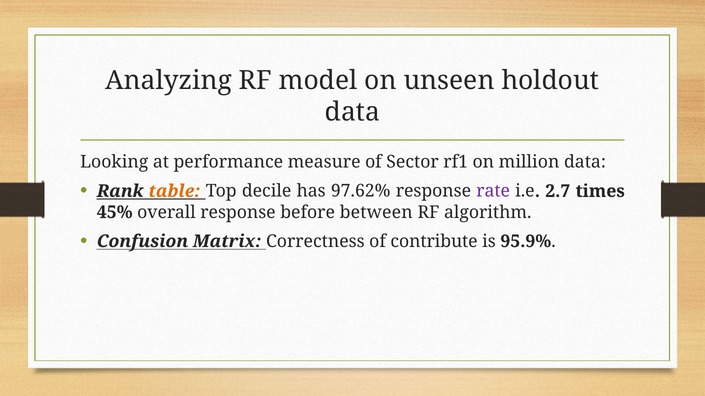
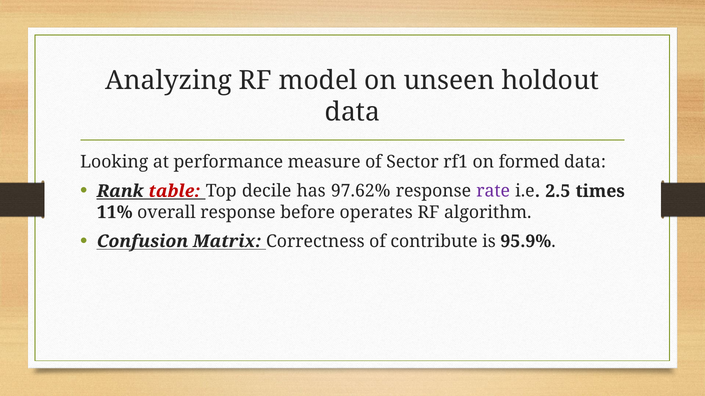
million: million -> formed (529, 162)
table colour: orange -> red (175, 191)
2.7: 2.7 -> 2.5 (558, 191)
45%: 45% -> 11% (115, 213)
between: between -> operates (376, 213)
